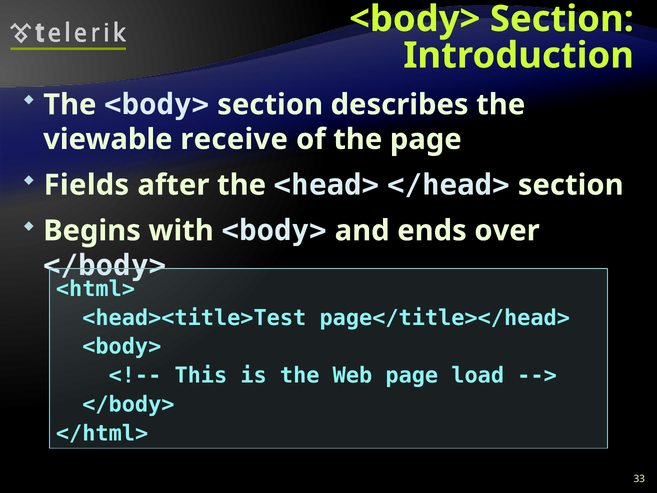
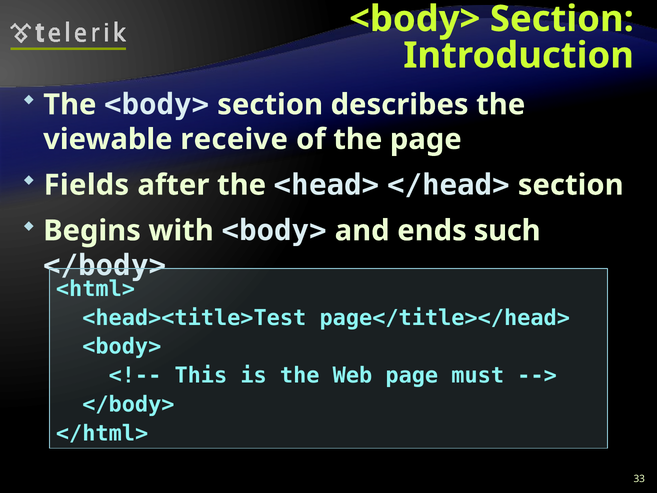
over: over -> such (507, 231)
load: load -> must (478, 375)
